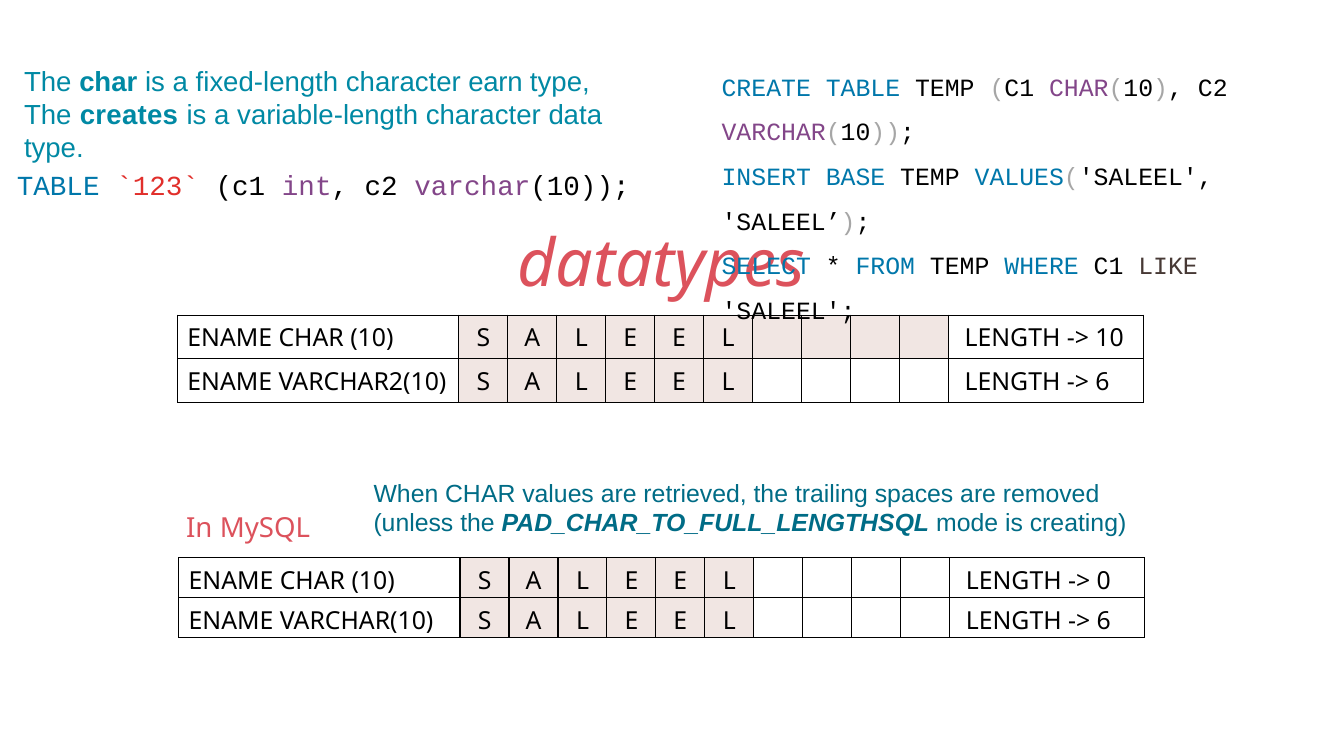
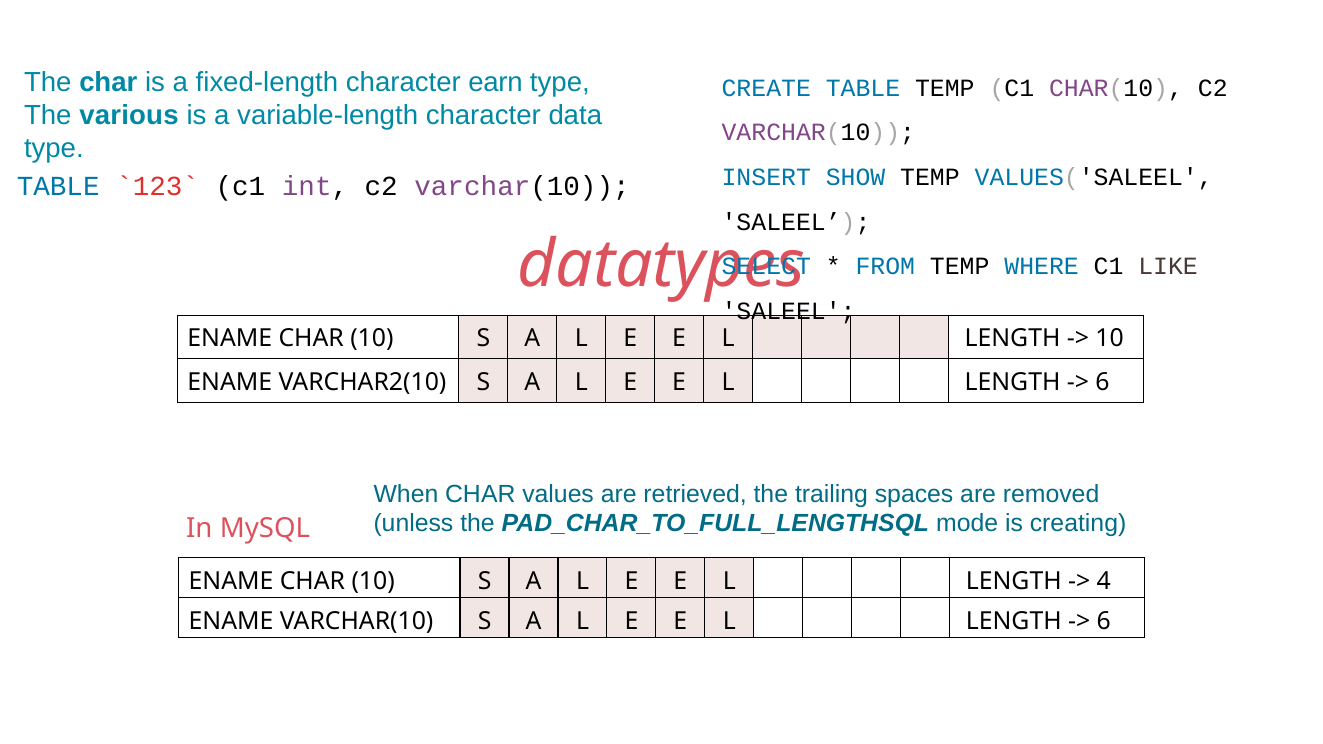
creates: creates -> various (129, 116)
BASE: BASE -> SHOW (856, 177)
0: 0 -> 4 (1104, 581)
